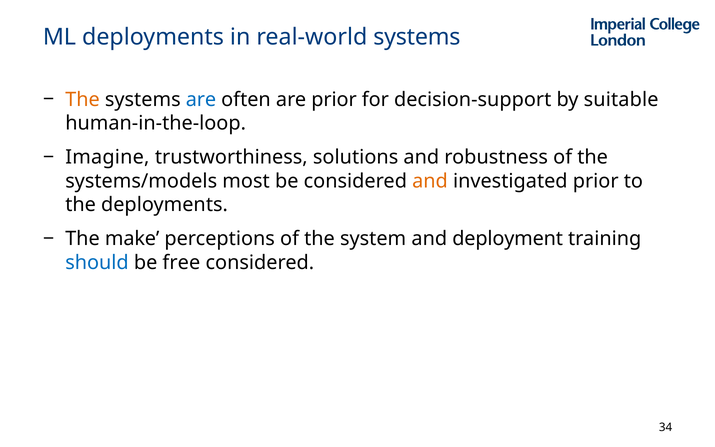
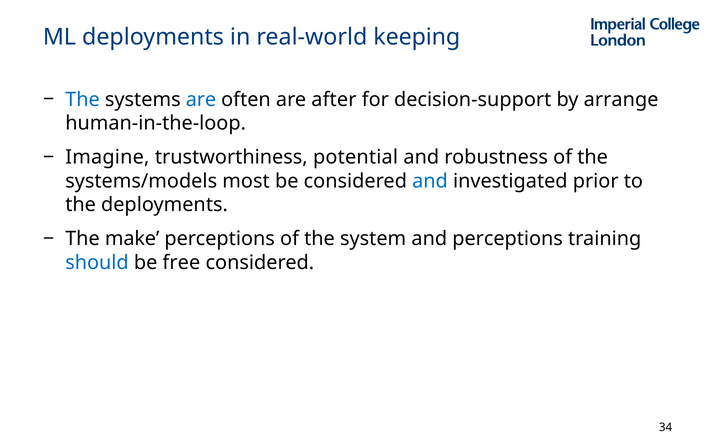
real-world systems: systems -> keeping (417, 37)
The colour: orange -> blue (83, 100)
are prior: prior -> after (334, 100)
suitable: suitable -> arrange (621, 100)
solutions: solutions -> potential (356, 157)
and colour: orange -> blue (430, 181)
and deployment: deployment -> perceptions (508, 239)
